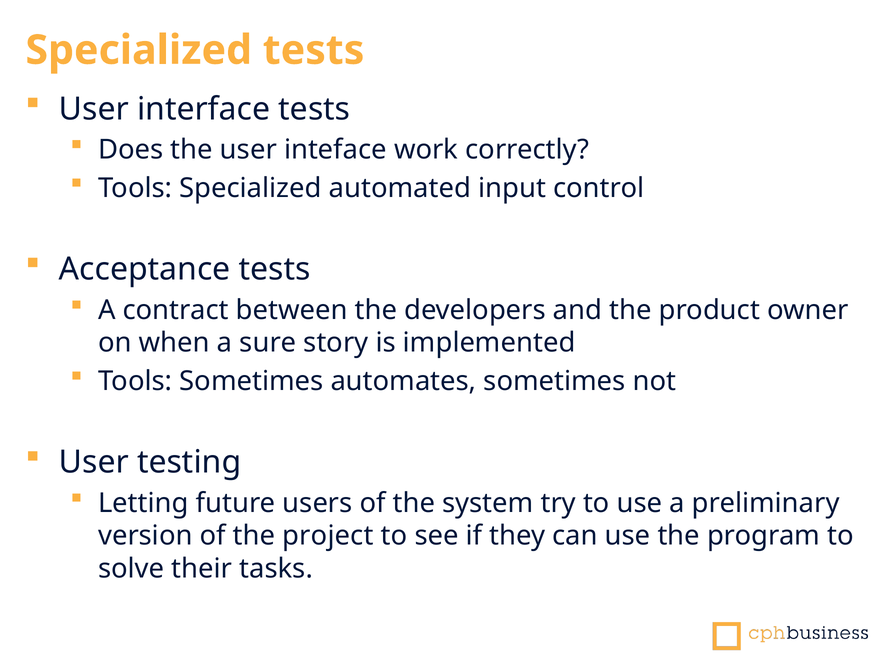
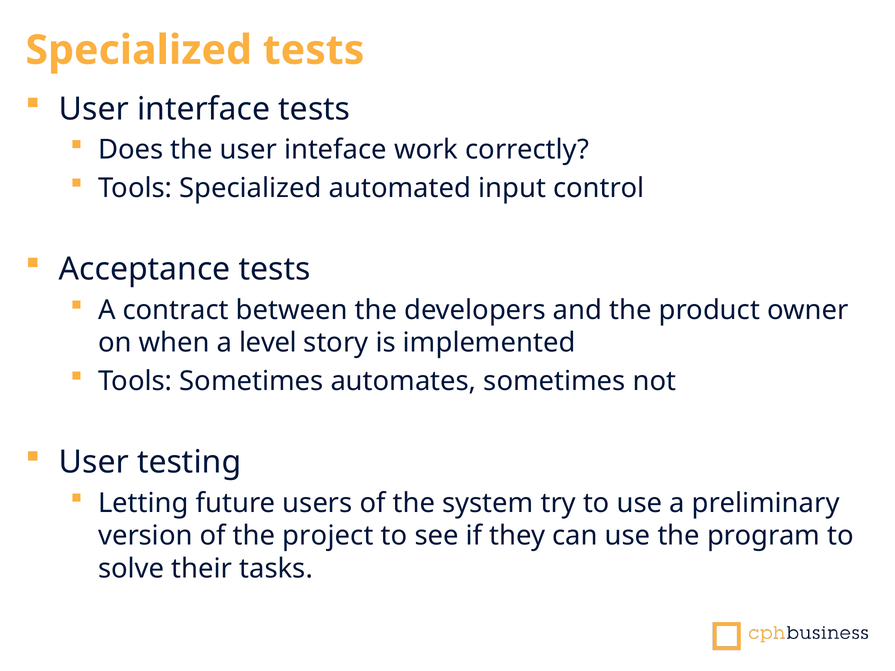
sure: sure -> level (268, 343)
